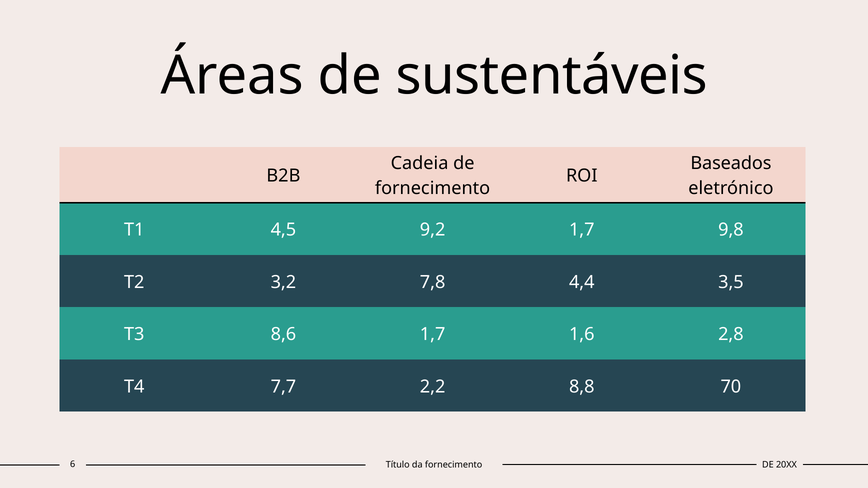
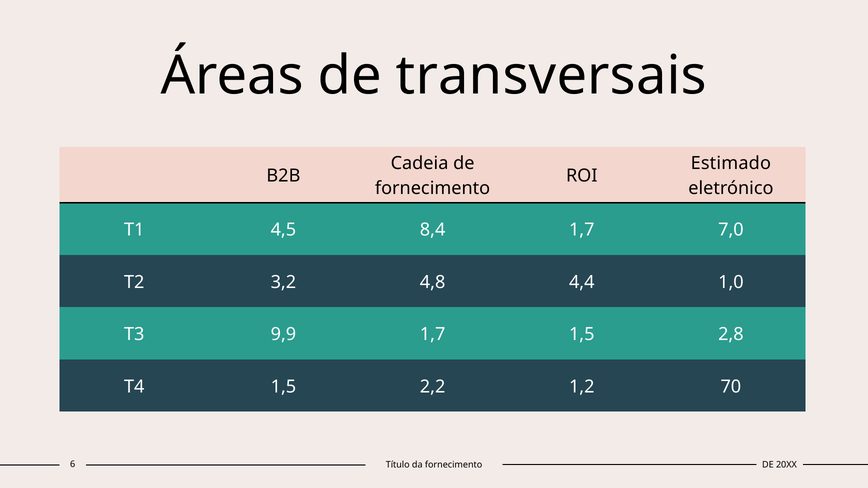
sustentáveis: sustentáveis -> transversais (551, 76)
Baseados: Baseados -> Estimado (731, 164)
9,2: 9,2 -> 8,4 (433, 230)
9,8: 9,8 -> 7,0 (731, 230)
7,8: 7,8 -> 4,8 (433, 282)
3,5: 3,5 -> 1,0 (731, 282)
8,6: 8,6 -> 9,9 (283, 335)
1,7 1,6: 1,6 -> 1,5 (582, 335)
T4 7,7: 7,7 -> 1,5 (283, 387)
8,8: 8,8 -> 1,2 (582, 387)
